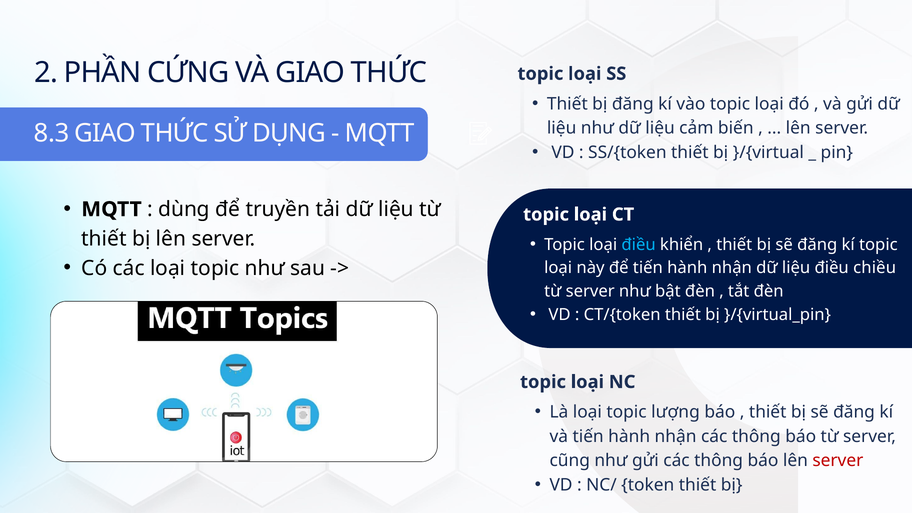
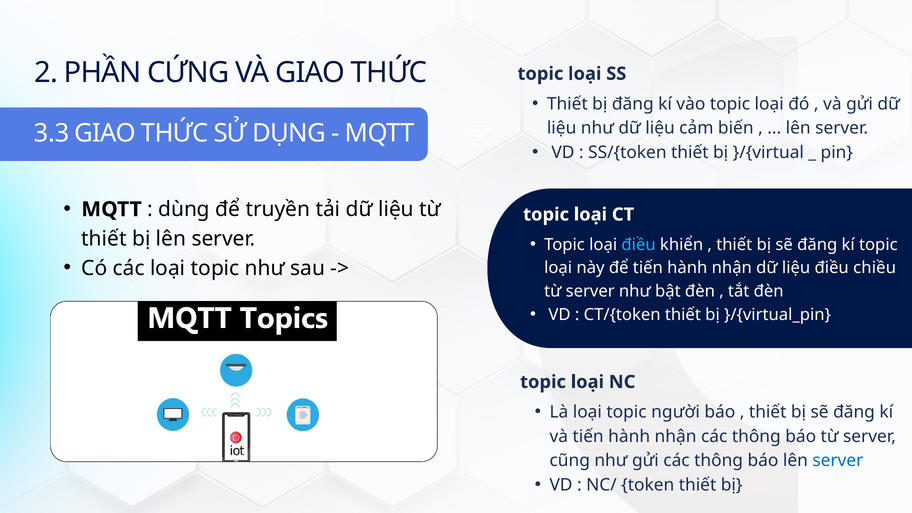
8.3: 8.3 -> 3.3 (52, 133)
lượng: lượng -> người (675, 412)
server colour: red -> blue (838, 461)
